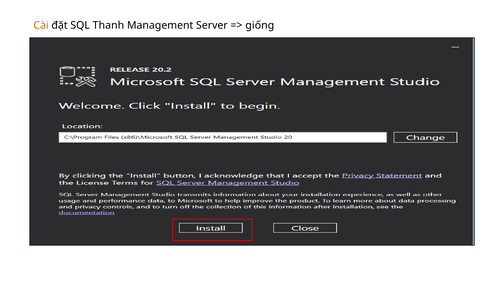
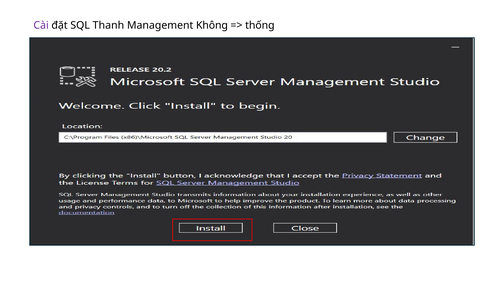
Cài colour: orange -> purple (41, 25)
Server: Server -> Không (212, 25)
giống: giống -> thống (260, 25)
